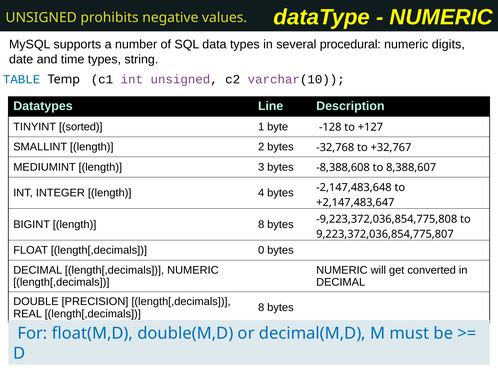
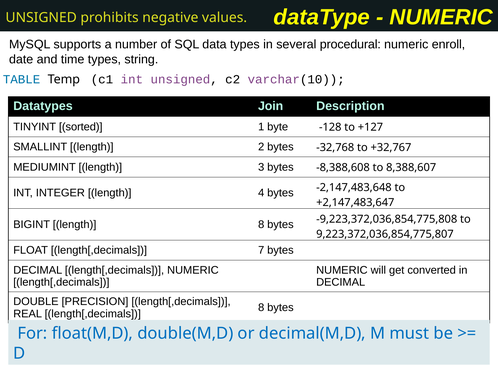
digits: digits -> enroll (448, 45)
Line: Line -> Join (271, 106)
0: 0 -> 7 (261, 251)
